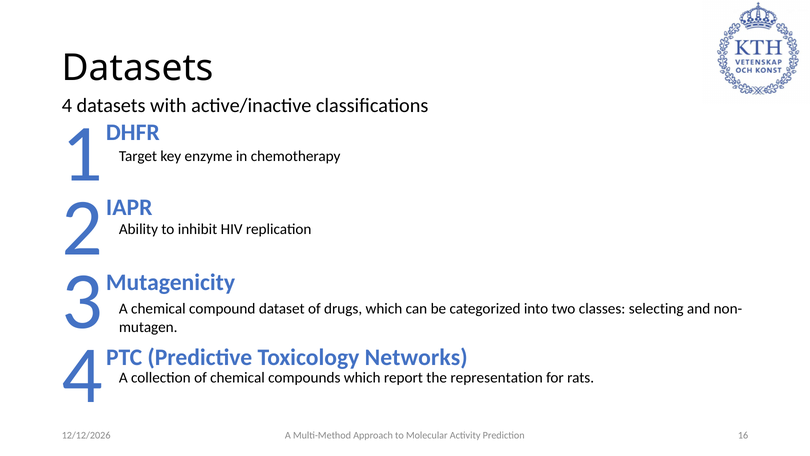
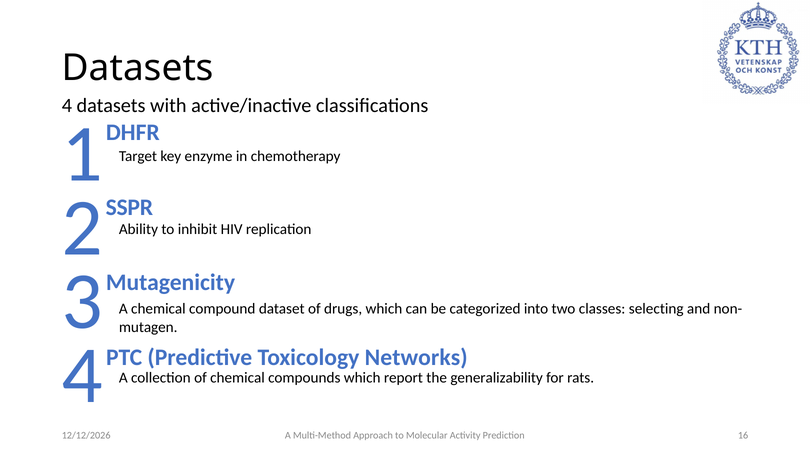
IAPR: IAPR -> SSPR (129, 207)
representation: representation -> generalizability (497, 377)
